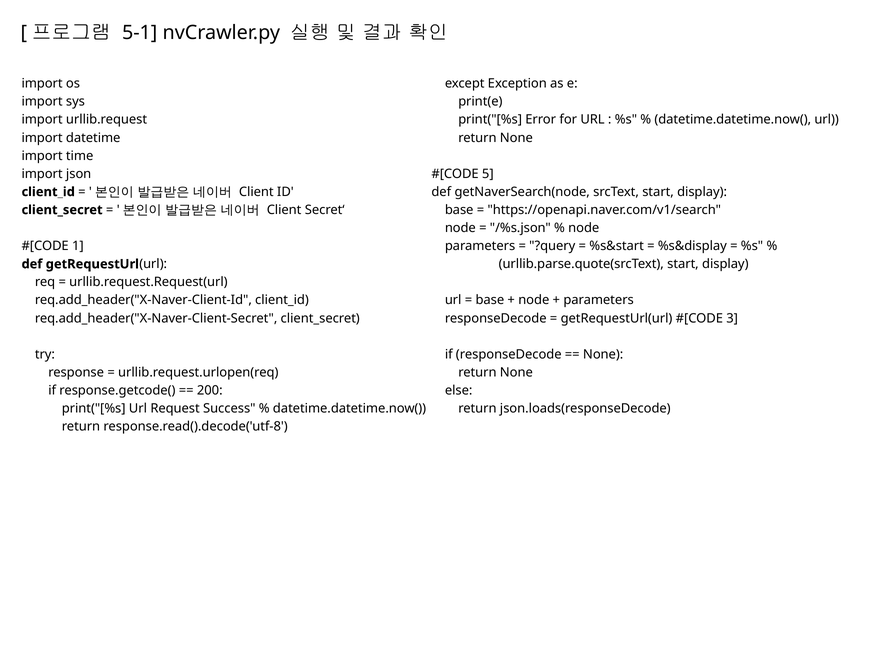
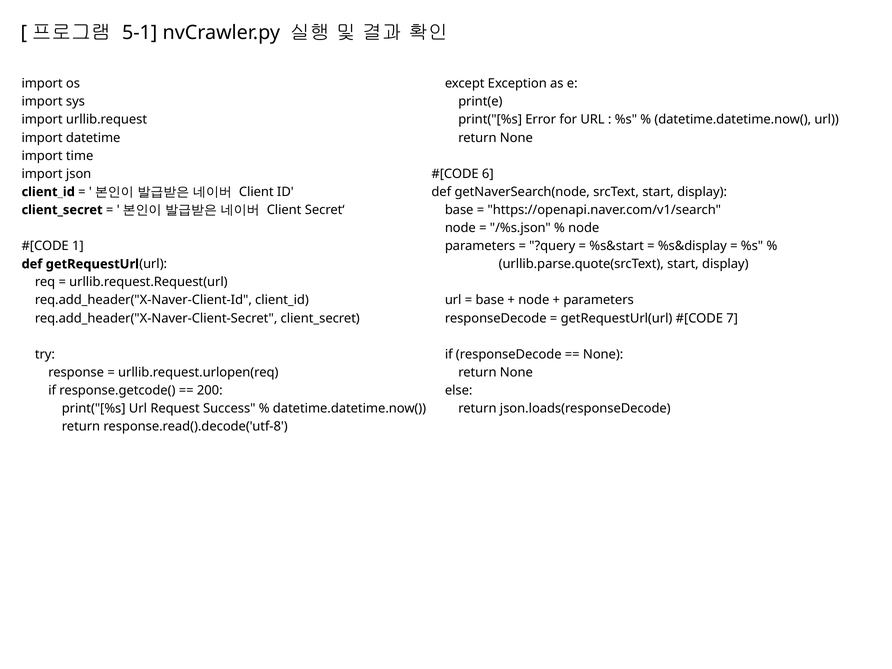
5: 5 -> 6 (488, 174)
3: 3 -> 7 (732, 318)
